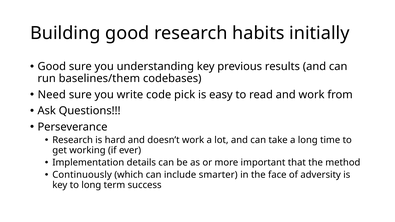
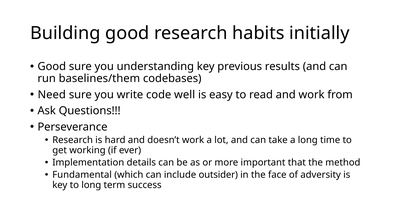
pick: pick -> well (185, 95)
Continuously: Continuously -> Fundamental (82, 175)
smarter: smarter -> outsider (218, 175)
